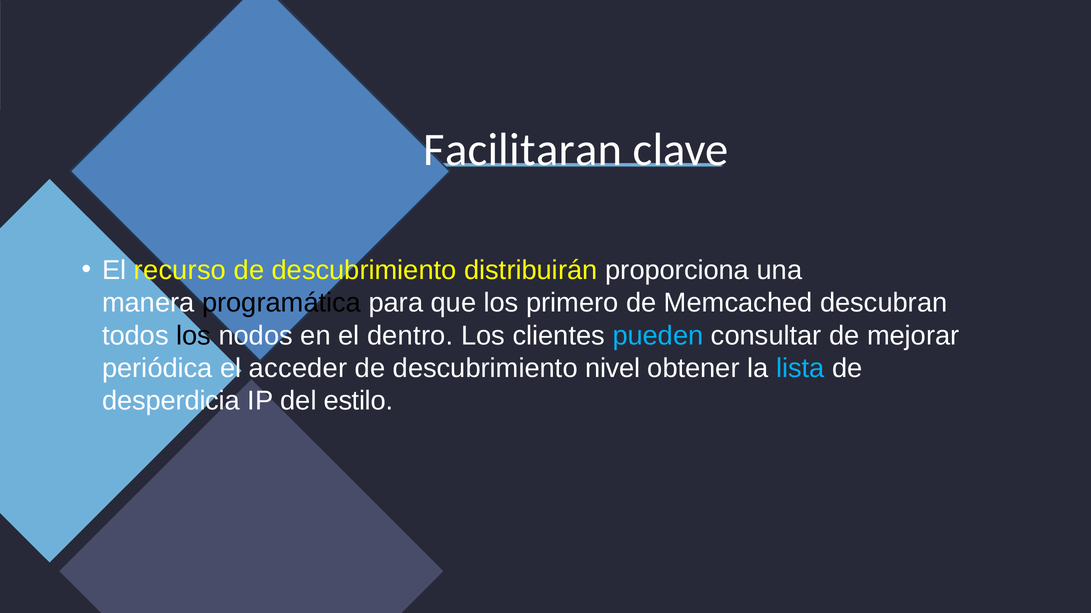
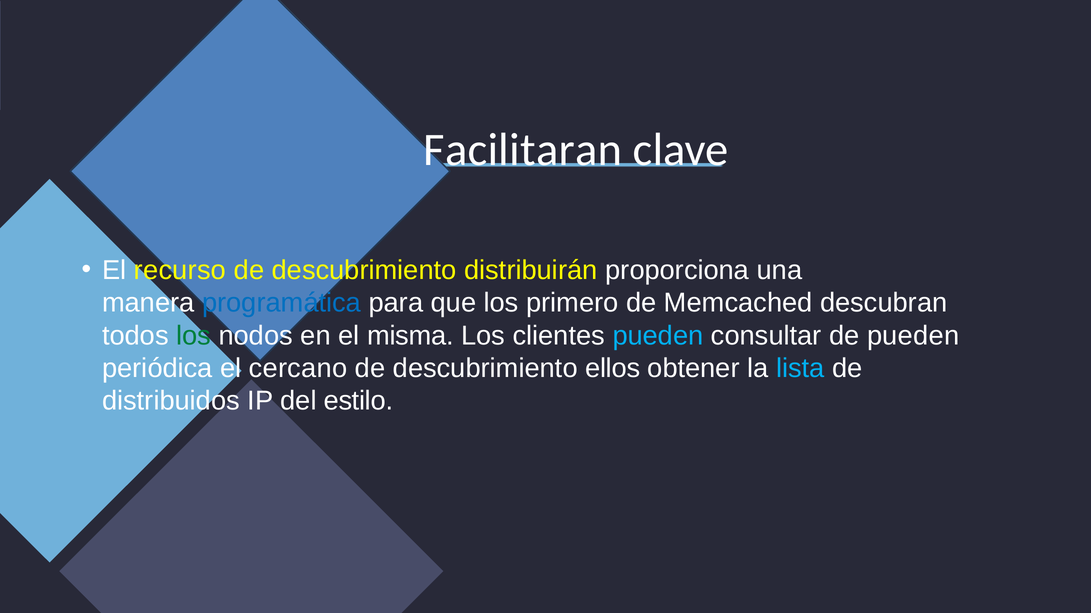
programática colour: black -> blue (282, 303)
los colour: black -> green (194, 336)
dentro: dentro -> misma (410, 336)
de mejorar: mejorar -> pueden (913, 336)
acceder: acceder -> cercano (298, 369)
nivel: nivel -> ellos (613, 369)
desperdicia: desperdicia -> distribuidos (171, 401)
